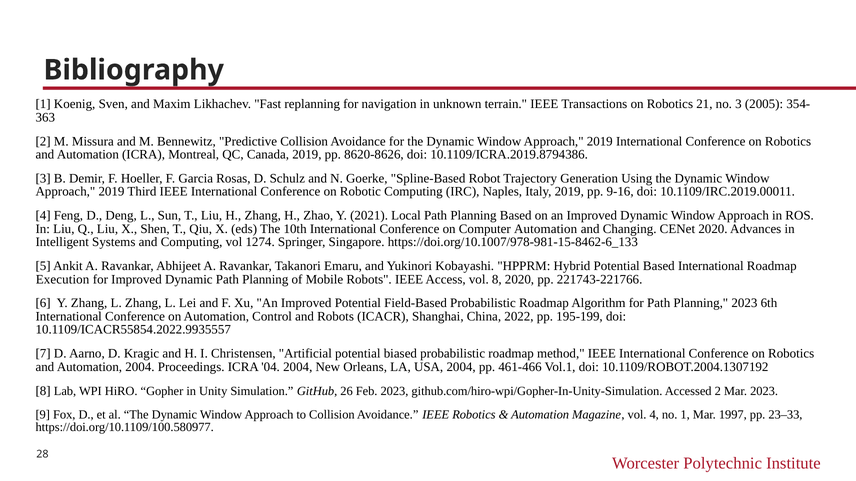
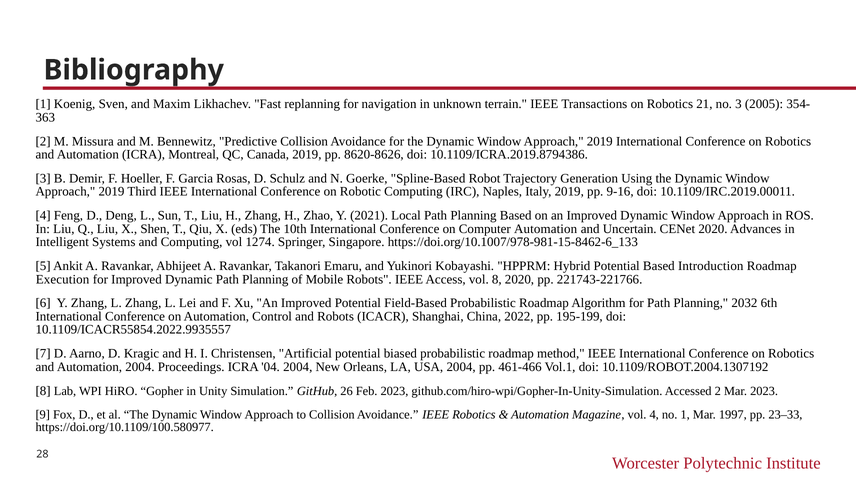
Changing: Changing -> Uncertain (630, 229)
Based International: International -> Introduction (711, 266)
Planning 2023: 2023 -> 2032 (744, 304)
